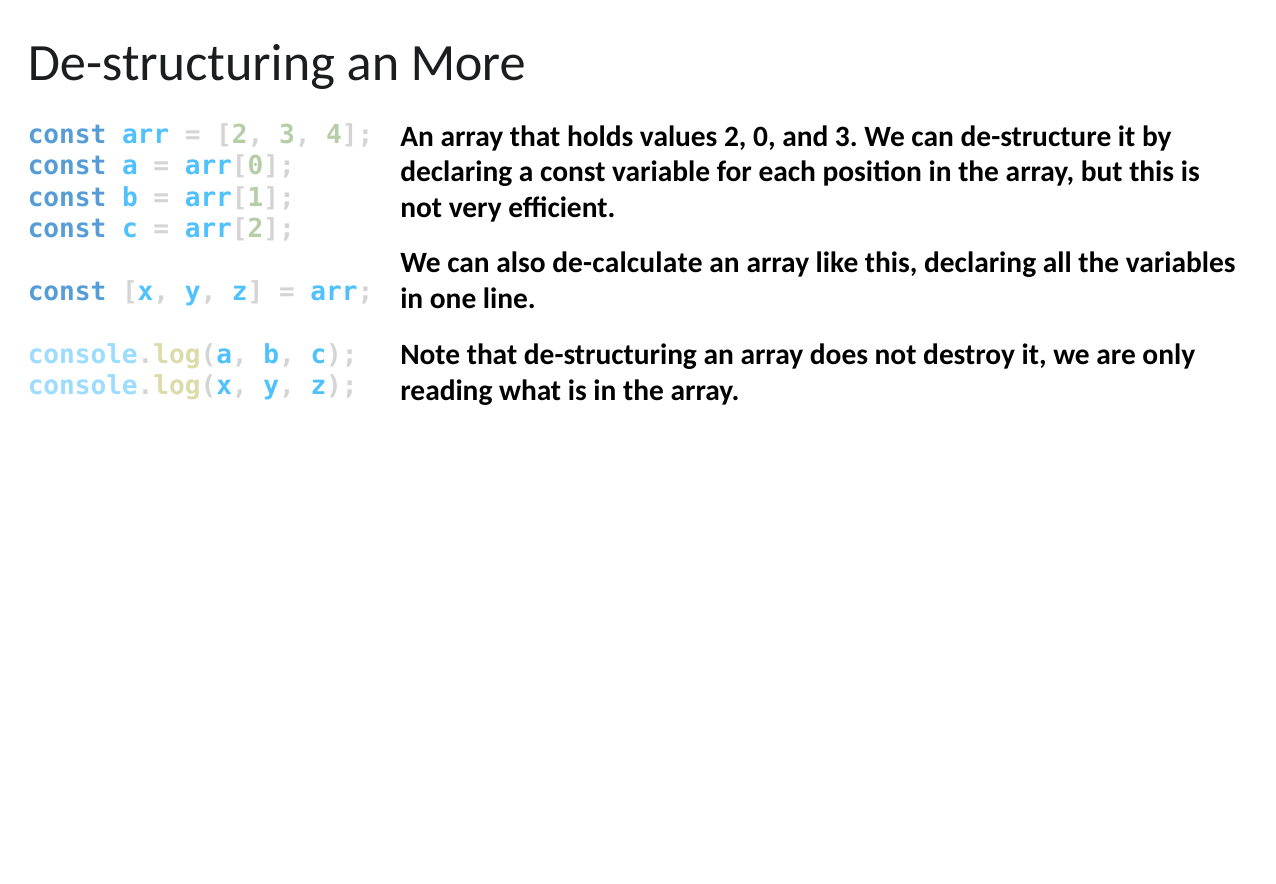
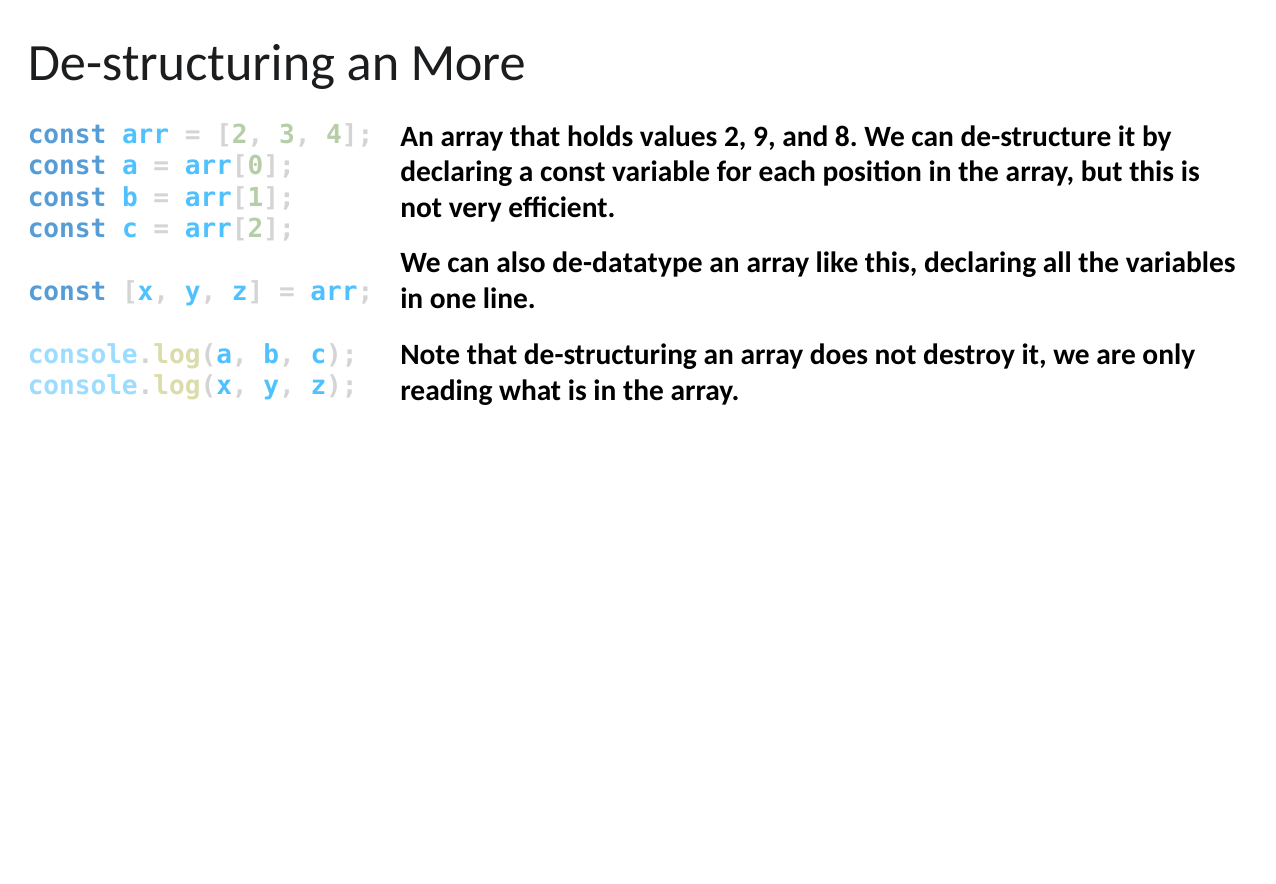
0: 0 -> 9 (764, 137)
and 3: 3 -> 8 (846, 137)
de-calculate: de-calculate -> de-datatype (628, 263)
